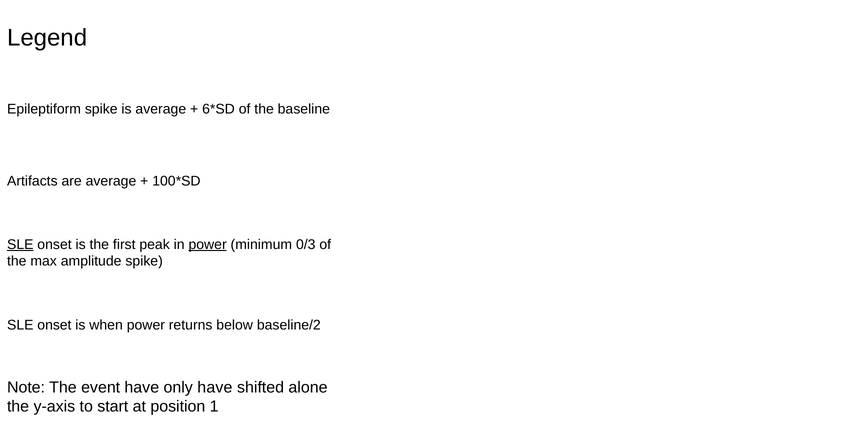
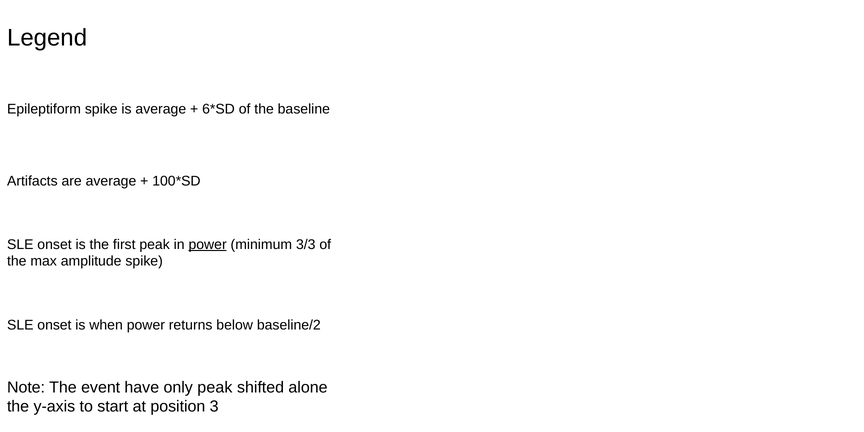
SLE underline: present -> none (20, 245)
0/3: 0/3 -> 3/3 (306, 245)
only have: have -> peak (215, 387)
1: 1 -> 3 (214, 407)
